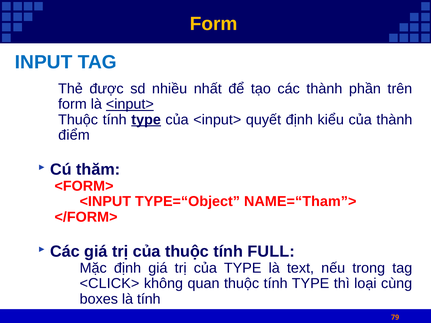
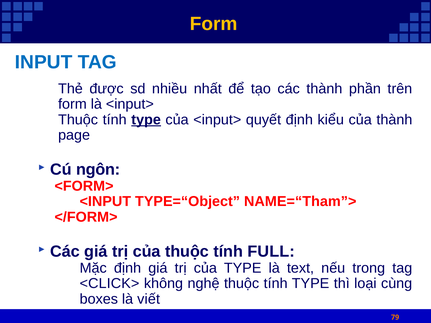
<input> underline: present -> none (130, 104)
điểm: điểm -> page (74, 135)
thăm: thăm -> ngôn (98, 170)
quan: quan -> nghệ (204, 284)
là tính: tính -> viết (149, 299)
